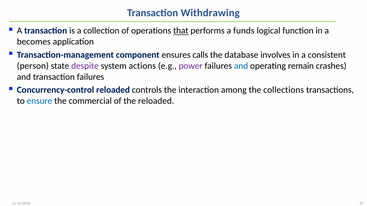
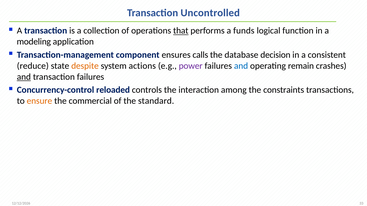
Withdrawing: Withdrawing -> Uncontrolled (210, 13)
becomes: becomes -> modeling (34, 42)
involves: involves -> decision (275, 55)
person: person -> reduce (33, 66)
despite colour: purple -> orange (85, 66)
and underline: none -> present (24, 77)
collections: collections -> constraints (284, 90)
ensure colour: blue -> orange (39, 101)
the reloaded: reloaded -> standard (156, 101)
